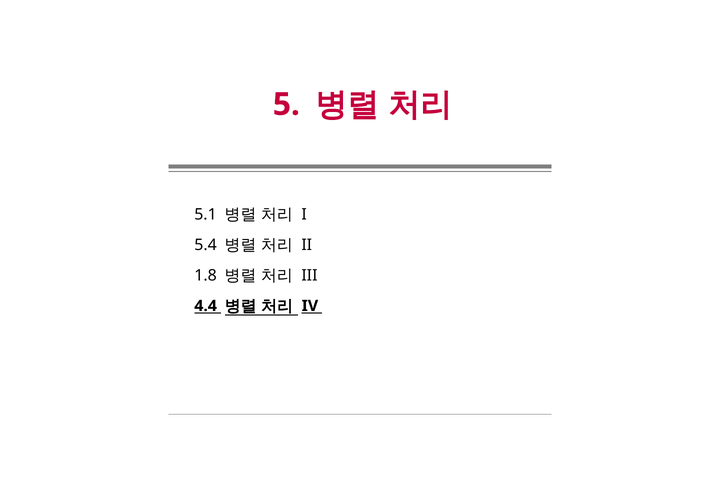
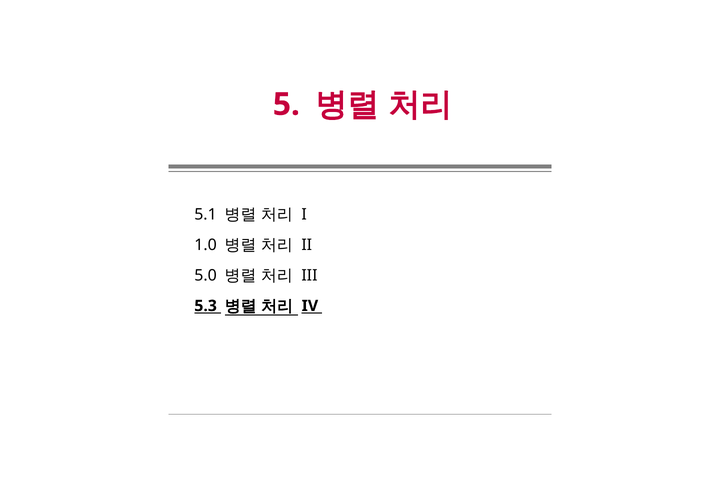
5.4: 5.4 -> 1.0 (206, 245)
1.8: 1.8 -> 5.0 (206, 275)
4.4: 4.4 -> 5.3 (206, 306)
